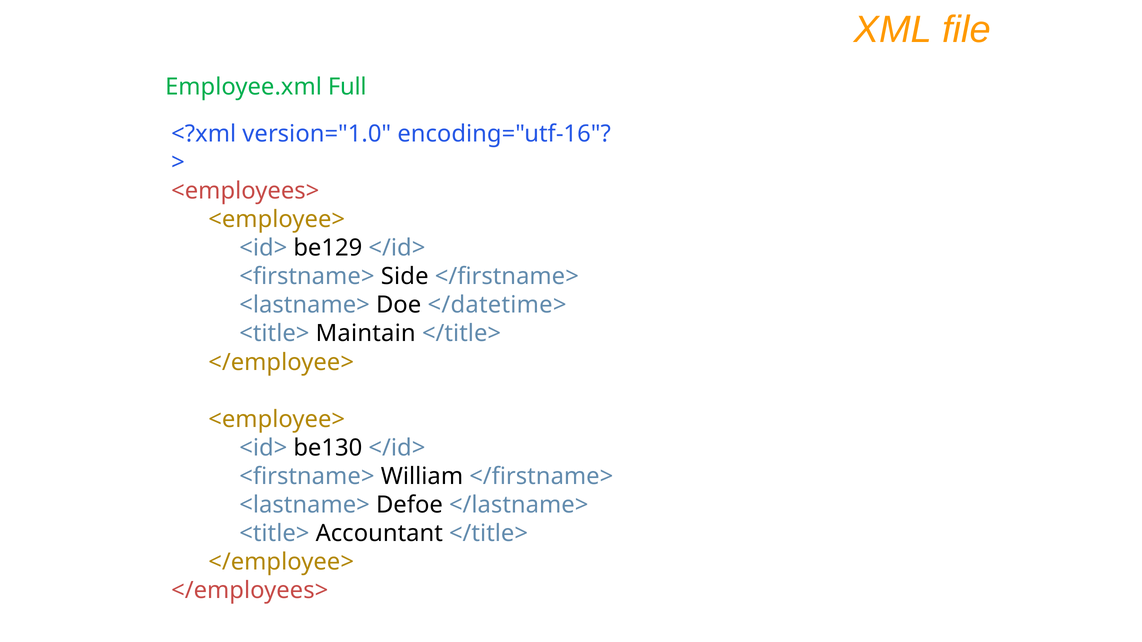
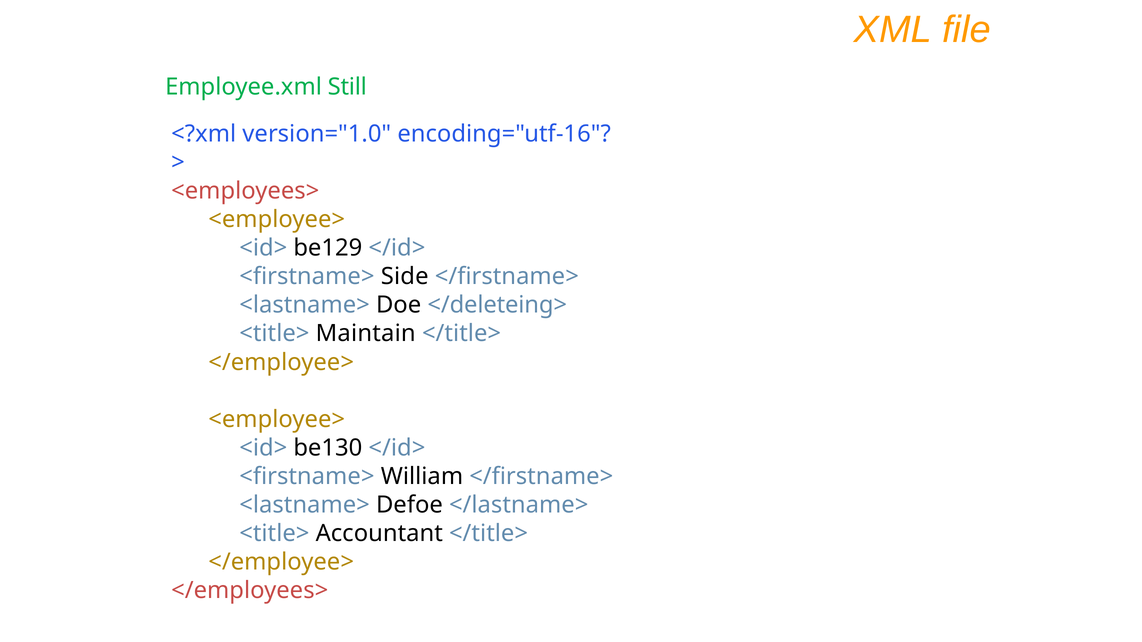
Full: Full -> Still (347, 87)
</datetime>: </datetime> -> </deleteing> (497, 305)
